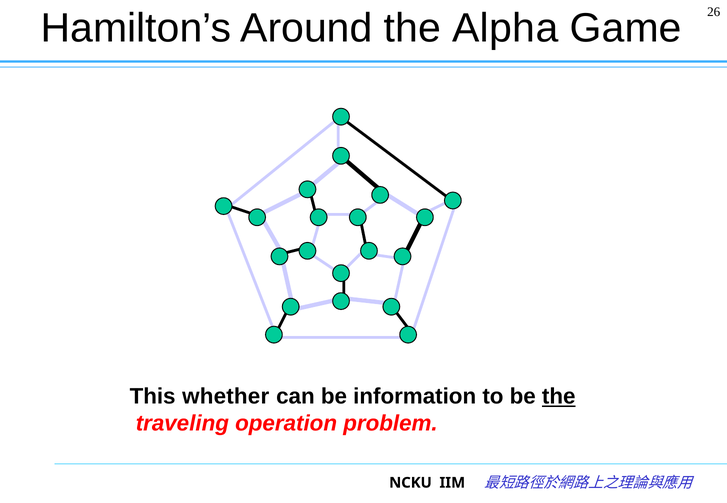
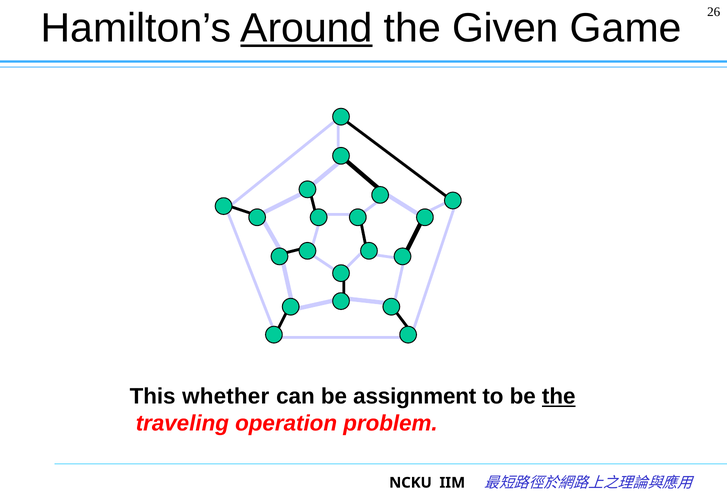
Around underline: none -> present (306, 28)
Alpha: Alpha -> Given (506, 28)
information: information -> assignment (415, 397)
